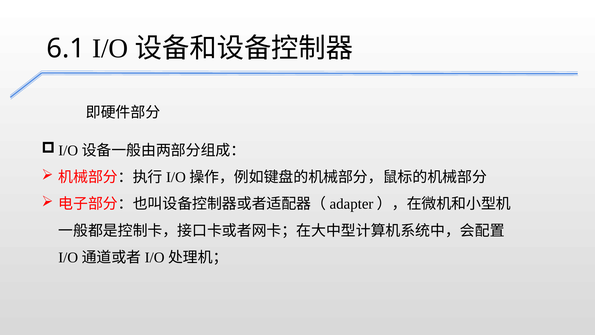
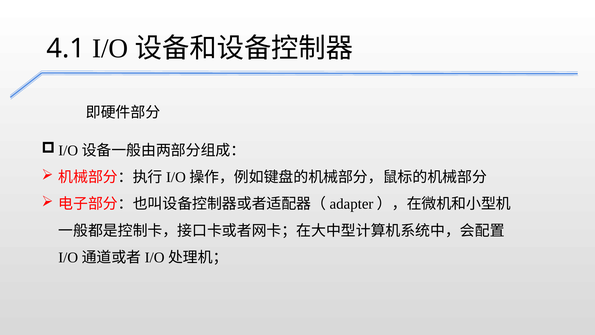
6.1: 6.1 -> 4.1 (66, 48)
